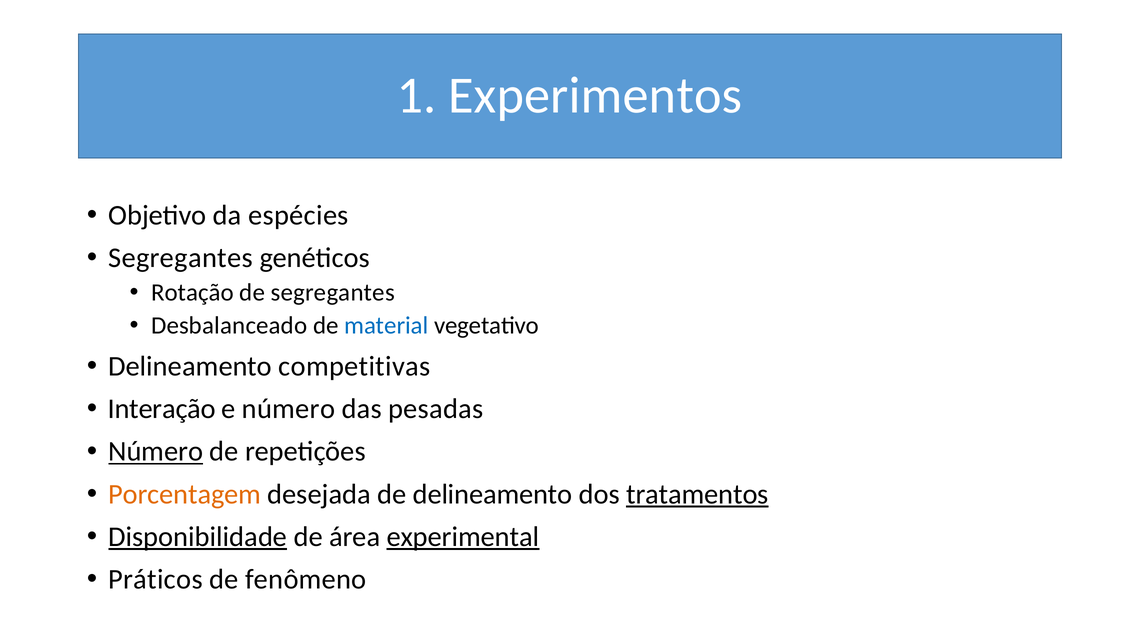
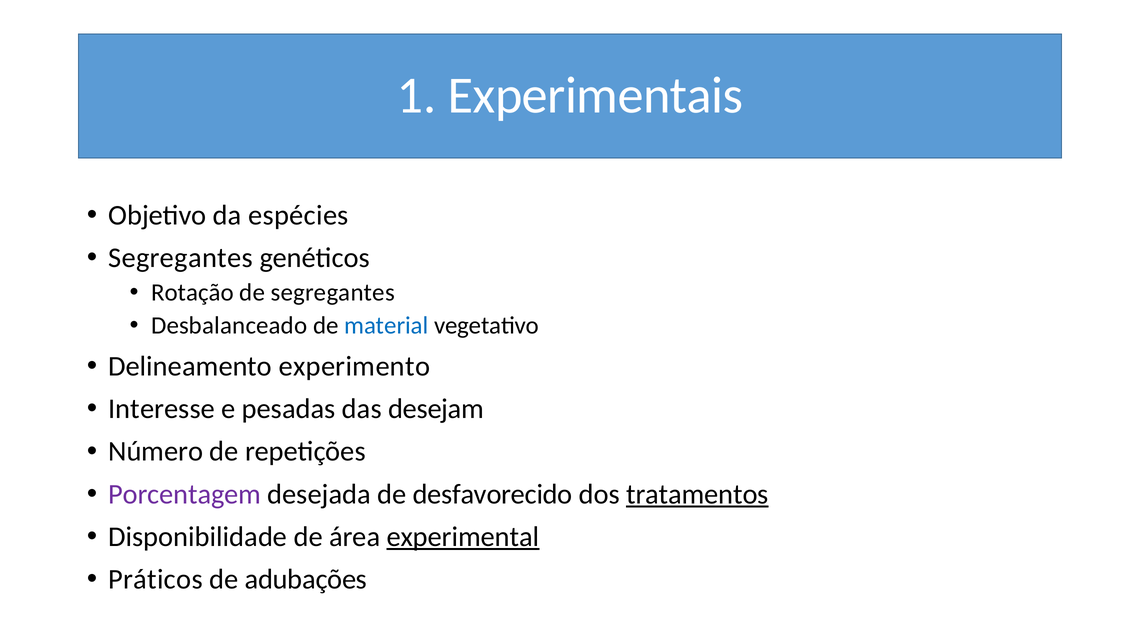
Experimentos: Experimentos -> Experimentais (596, 96)
competitivas: competitivas -> experimento (354, 366)
Interação: Interação -> Interesse (162, 409)
e número: número -> pesadas (289, 409)
pesadas: pesadas -> desejam (436, 409)
Número underline: present -> none (156, 452)
Porcentagem colour: orange -> purple (185, 494)
de delineamento: delineamento -> desfavorecido (493, 494)
Disponibilidade underline: present -> none (198, 537)
fenômeno: fenômeno -> adubações (306, 580)
